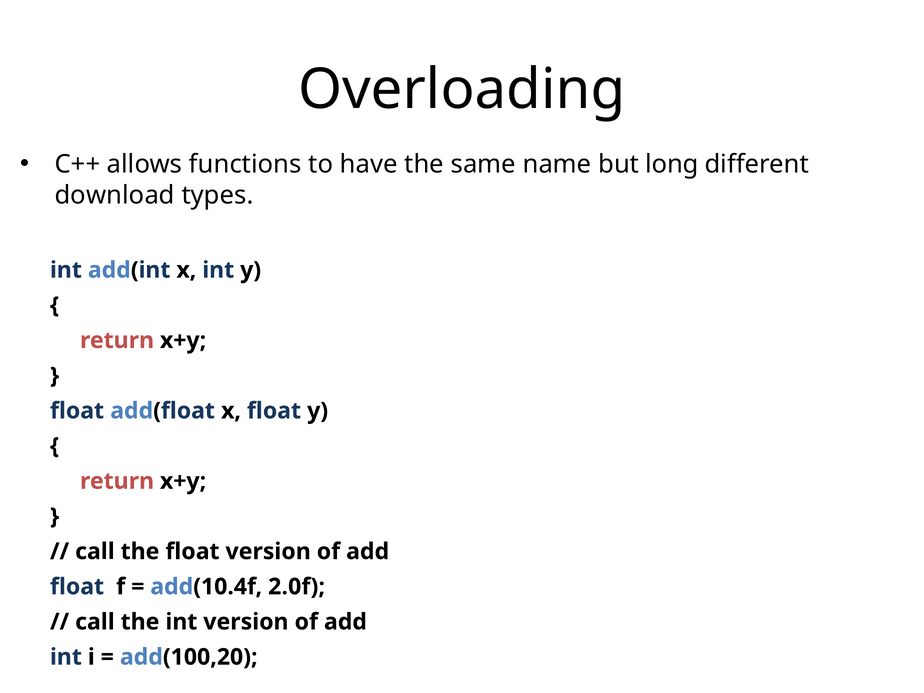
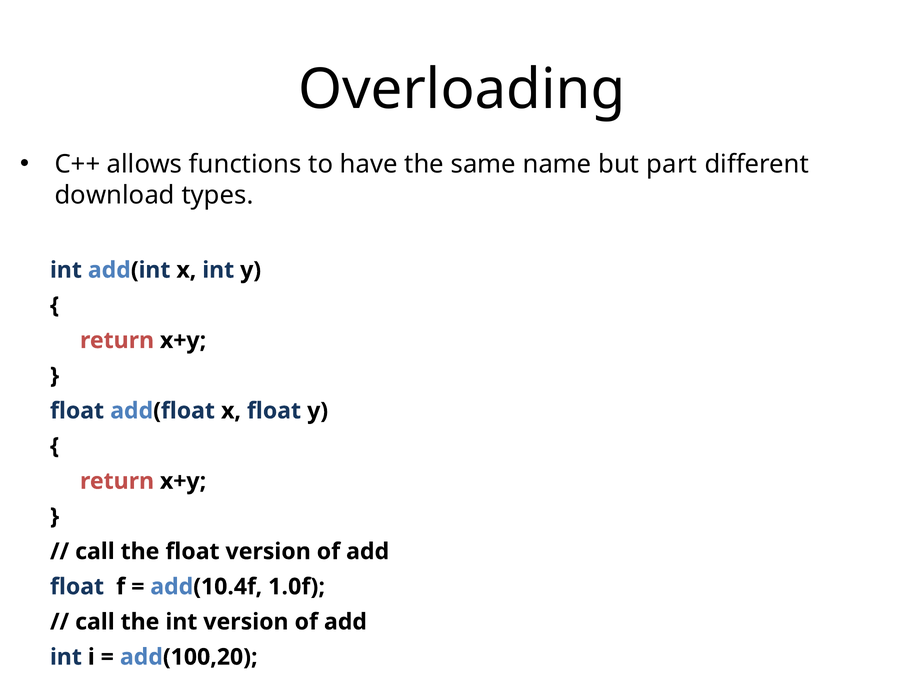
long: long -> part (672, 164)
2.0f: 2.0f -> 1.0f (297, 587)
